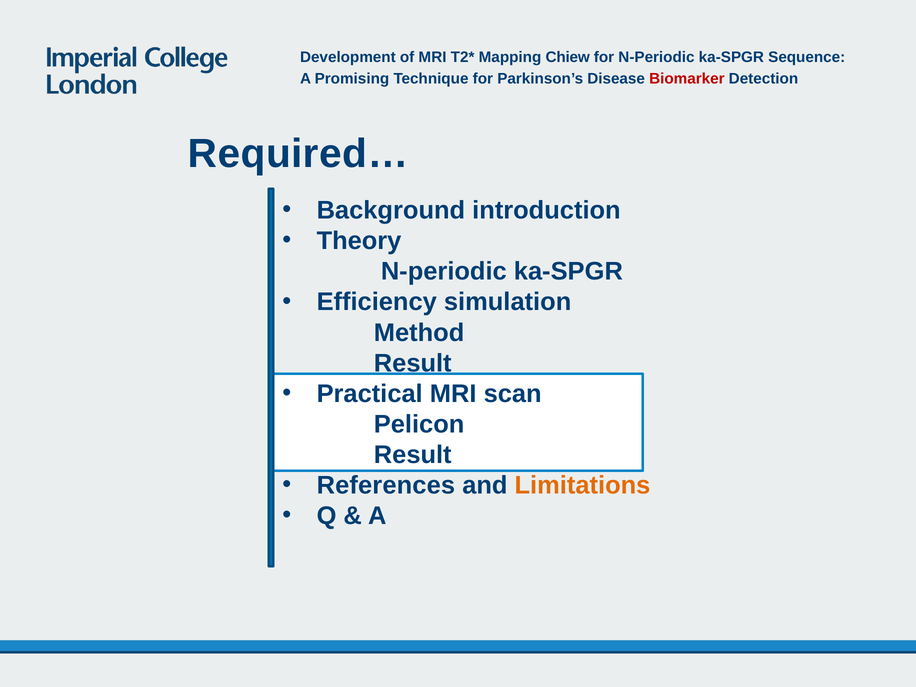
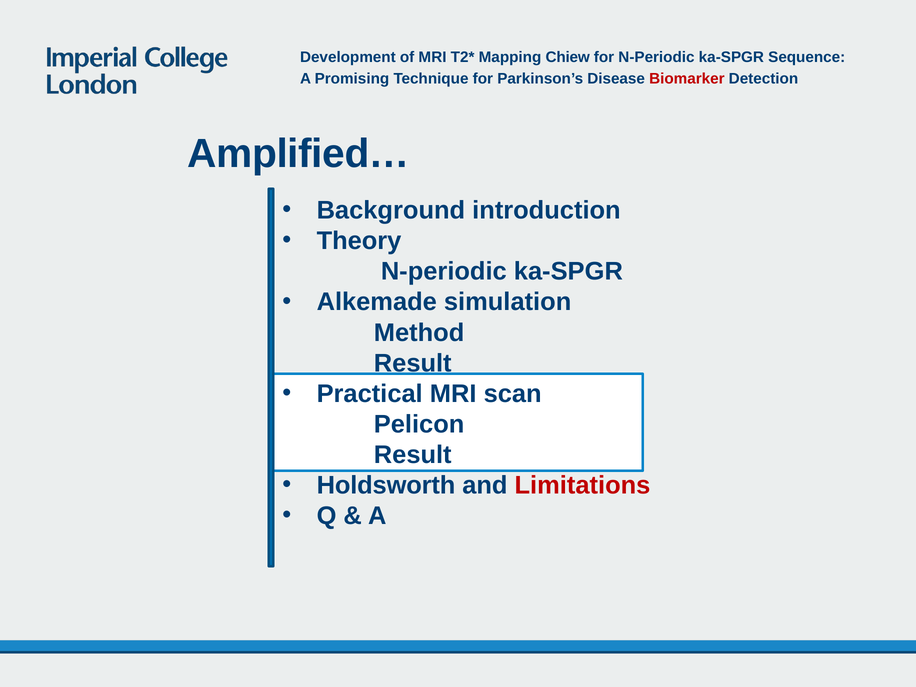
Required…: Required… -> Amplified… (299, 154)
Efficiency: Efficiency -> Alkemade (377, 302)
References: References -> Holdsworth (386, 485)
Limitations colour: orange -> red (582, 485)
